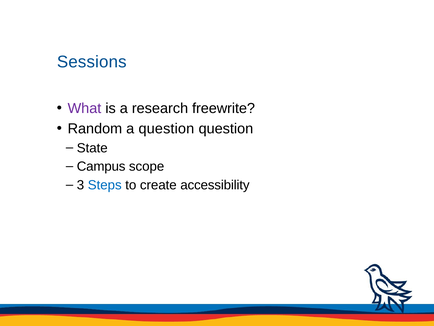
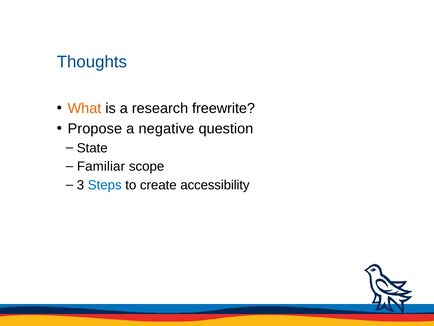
Sessions: Sessions -> Thoughts (92, 62)
What colour: purple -> orange (84, 108)
Random: Random -> Propose (95, 129)
a question: question -> negative (166, 129)
Campus: Campus -> Familiar (101, 166)
